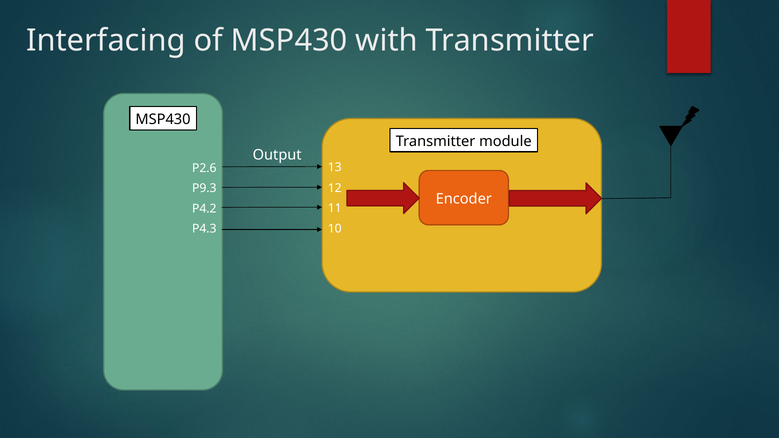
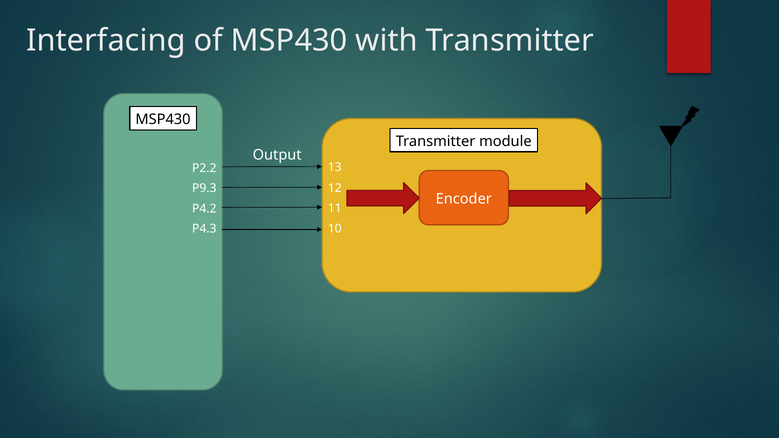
P2.6: P2.6 -> P2.2 (204, 168)
